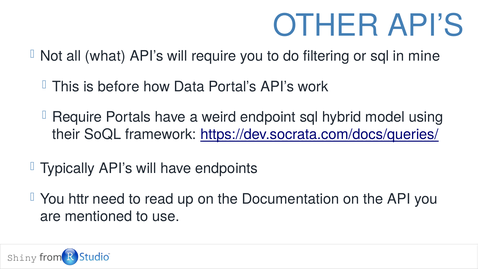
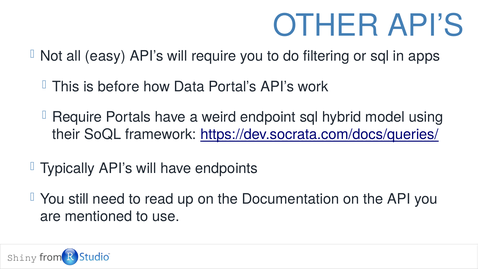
what: what -> easy (105, 56)
mine: mine -> apps (424, 56)
httr: httr -> still (79, 199)
